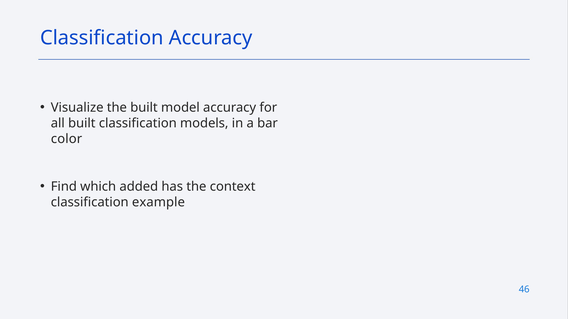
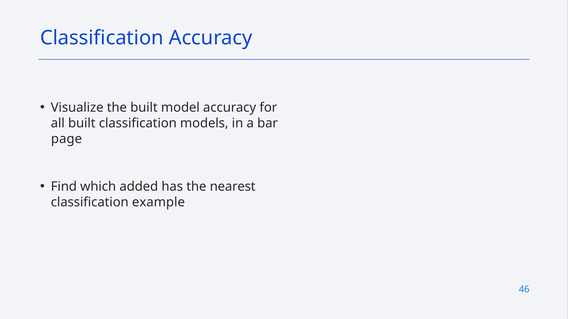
color: color -> page (67, 139)
context: context -> nearest (233, 187)
